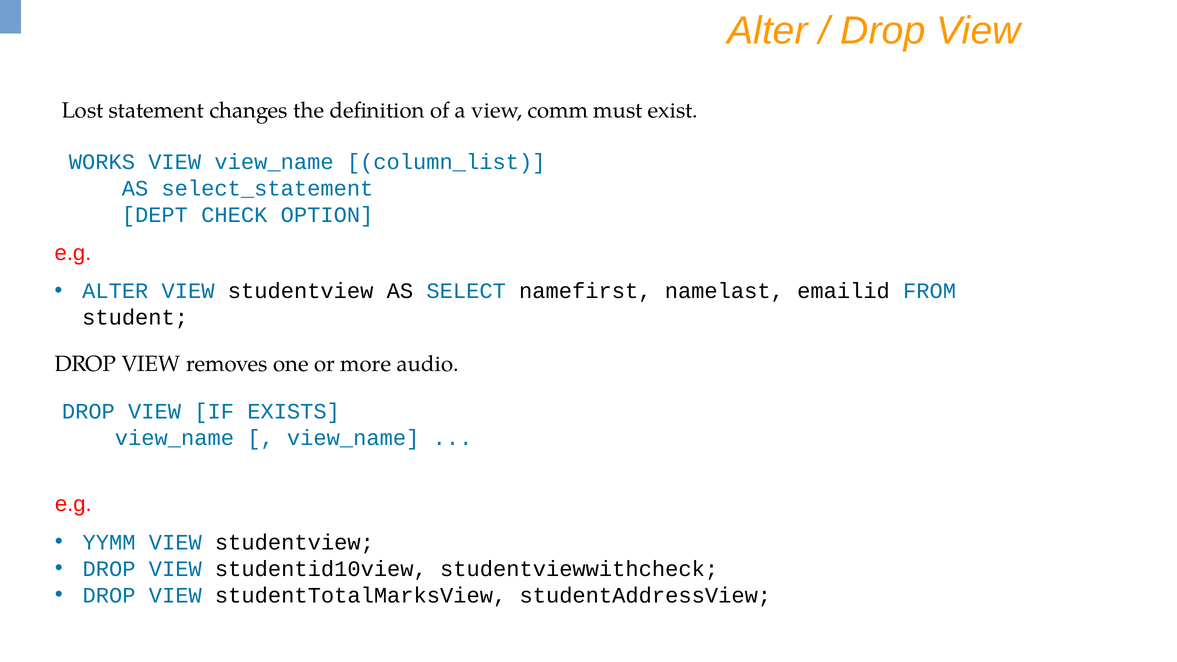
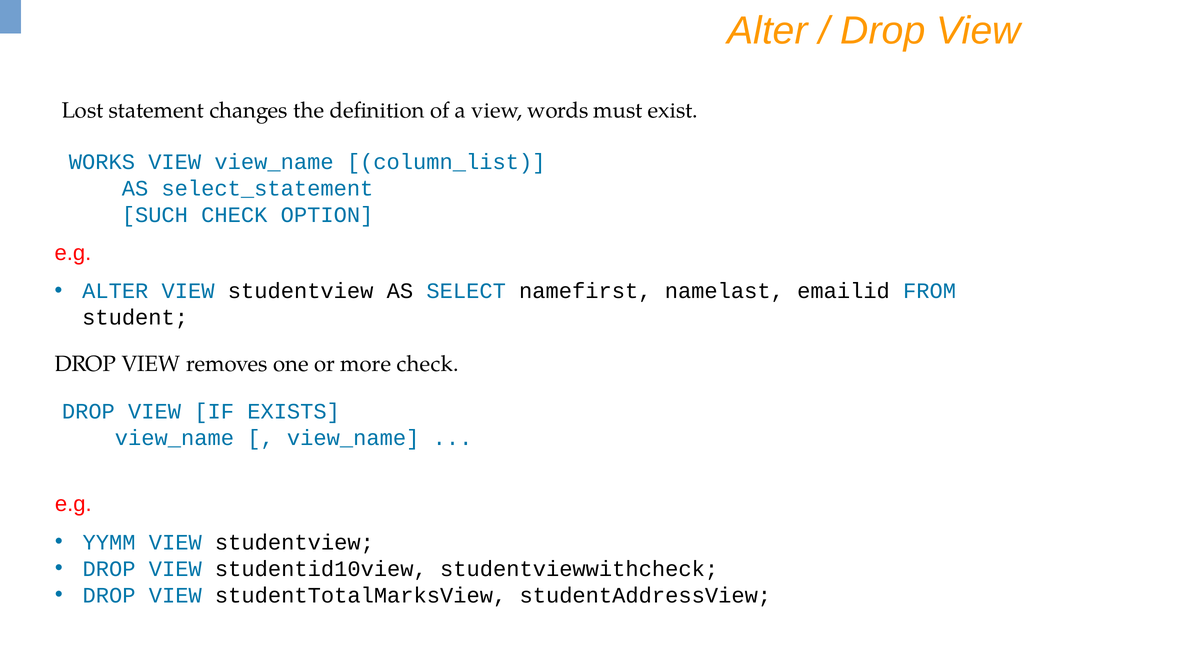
comm: comm -> words (558, 110)
DEPT: DEPT -> SUCH (155, 215)
more audio: audio -> check (428, 364)
